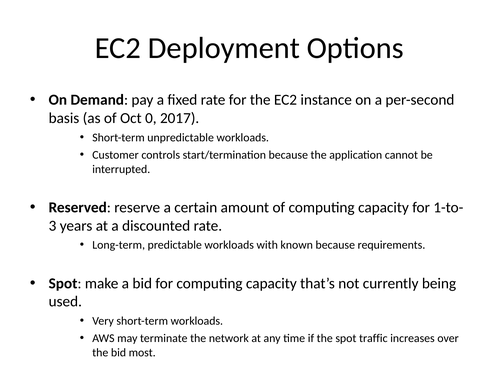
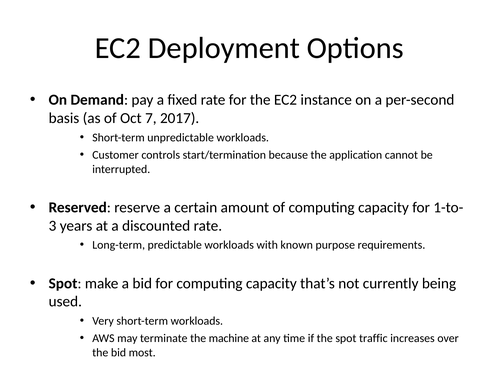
0: 0 -> 7 (151, 118)
known because: because -> purpose (335, 245)
network: network -> machine (229, 339)
